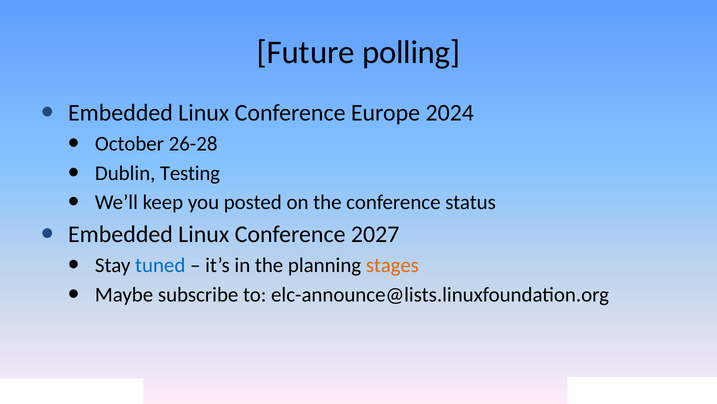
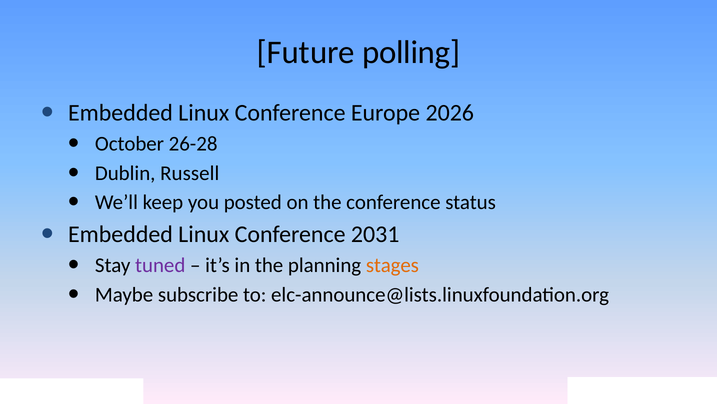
2024: 2024 -> 2026 (450, 113)
Testing: Testing -> Russell (190, 173)
2027: 2027 -> 2031 (375, 234)
tuned colour: blue -> purple (160, 265)
